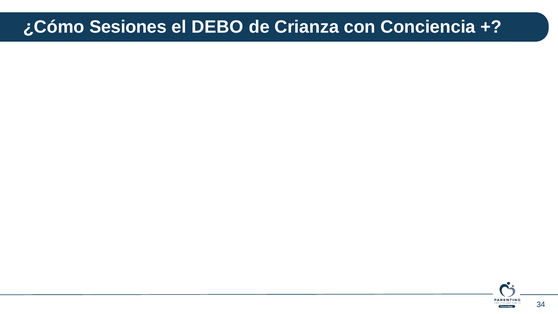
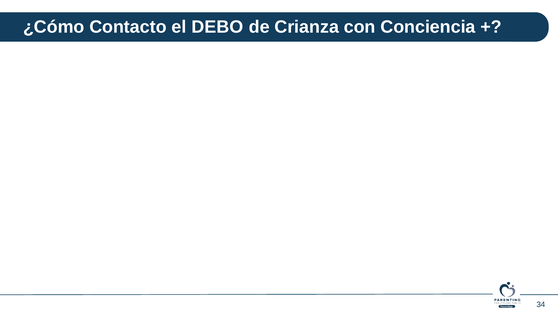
Sesiones: Sesiones -> Contacto (128, 27)
